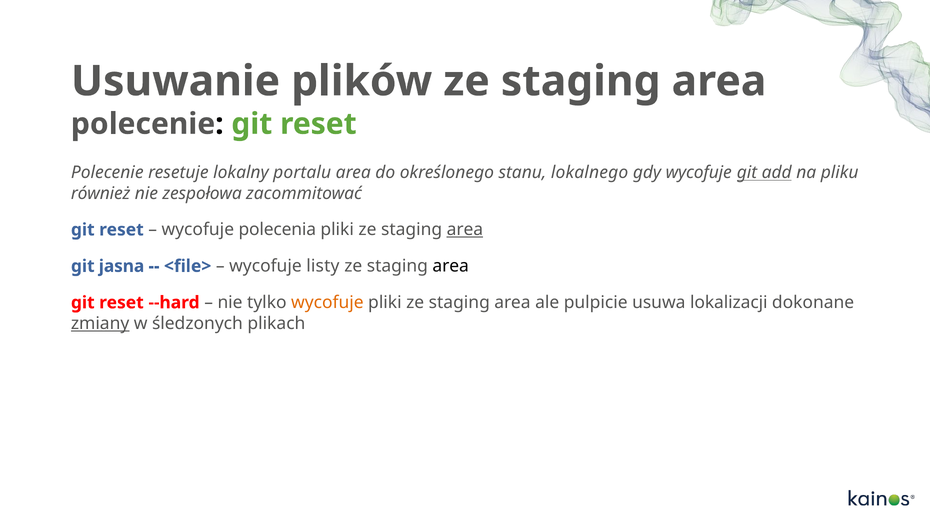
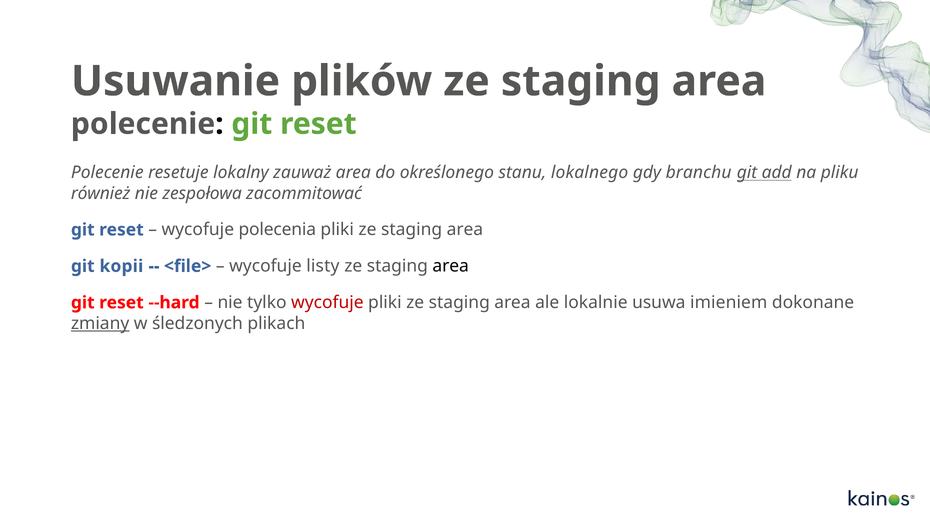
portalu: portalu -> zauważ (302, 172)
gdy wycofuje: wycofuje -> branchu (699, 172)
area underline: present -> none (465, 230)
jasna: jasna -> kopii (121, 266)
wycofuje colour: orange -> red (327, 303)
pulpicie: pulpicie -> lokalnie (596, 303)
lokalizacji: lokalizacji -> imieniem (729, 303)
